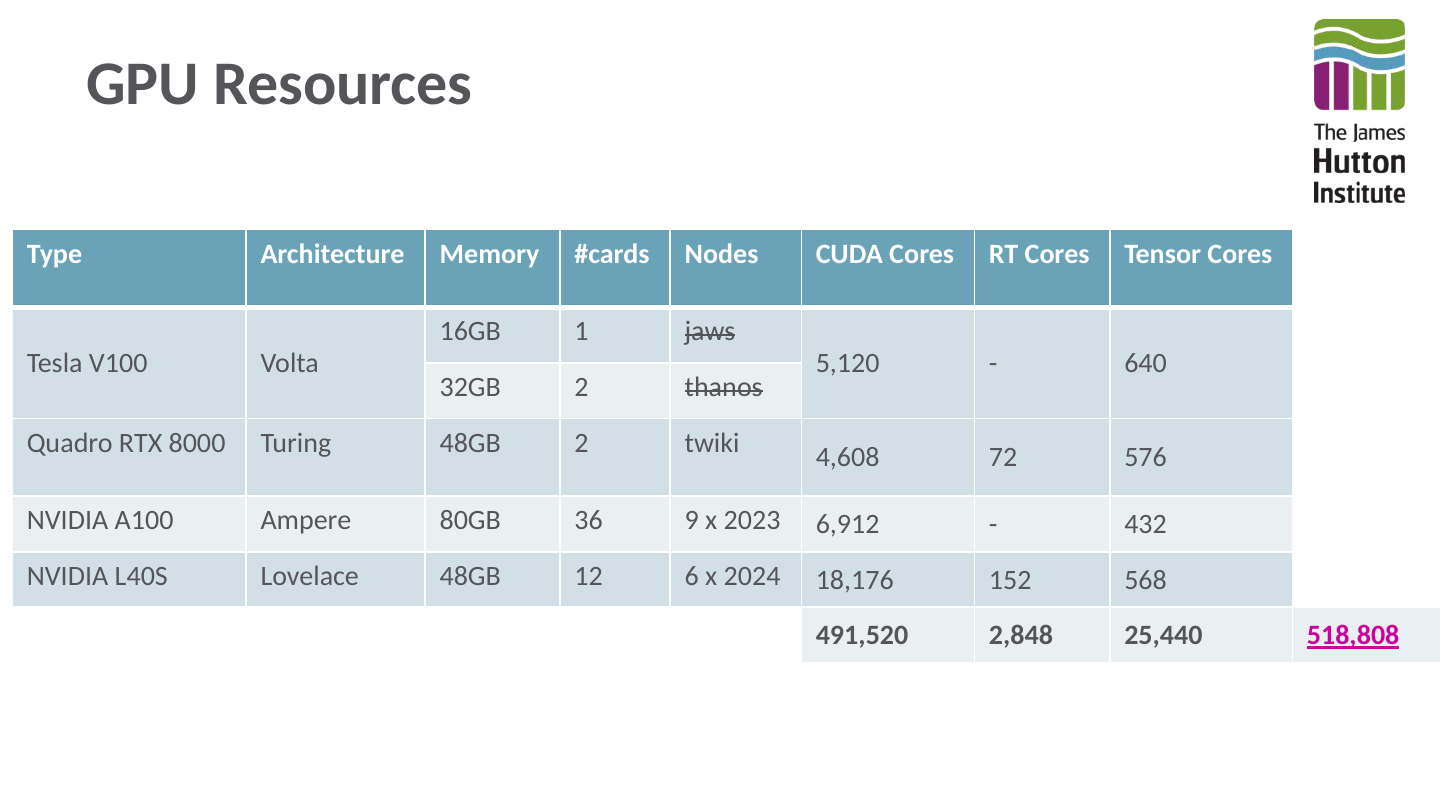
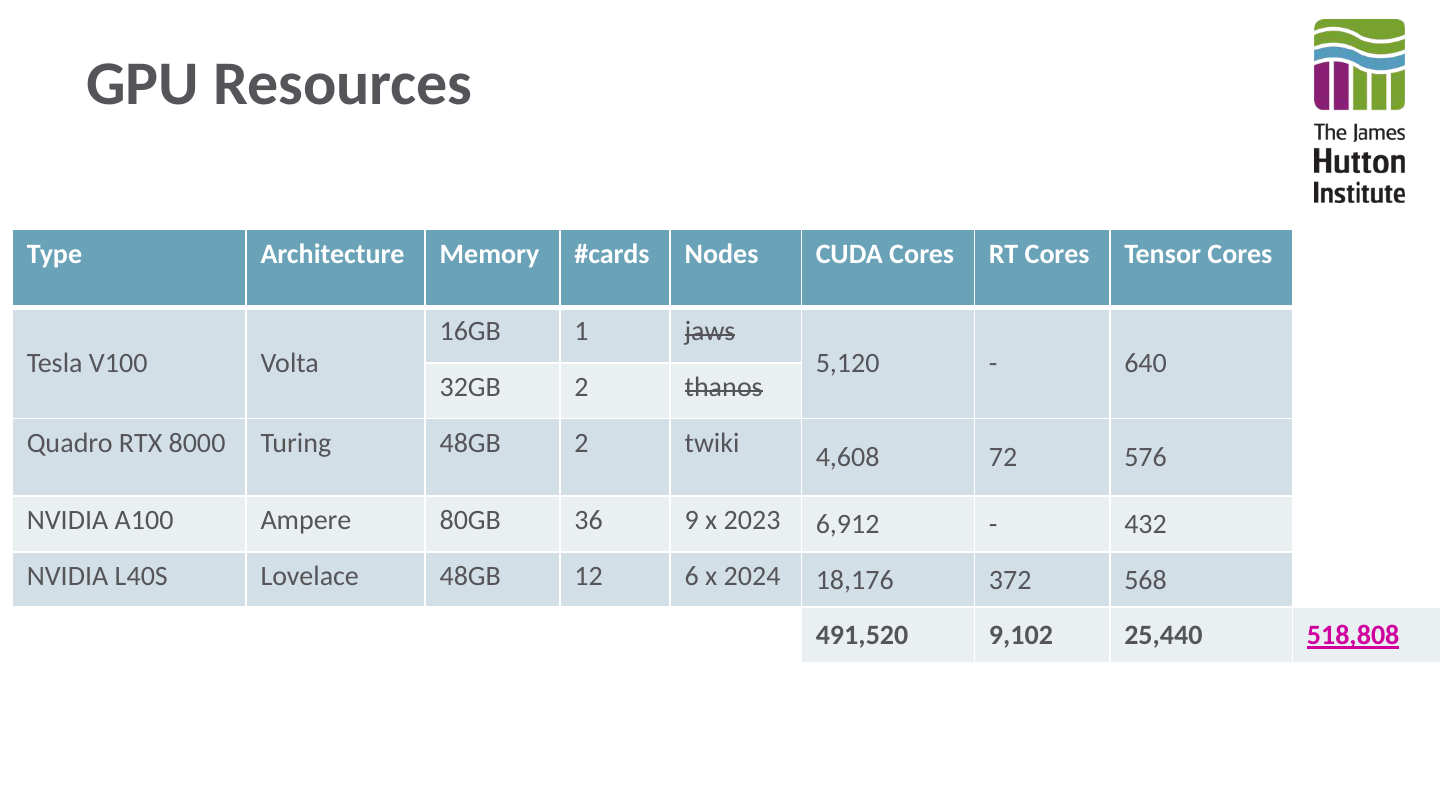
152: 152 -> 372 (1010, 580)
2,848: 2,848 -> 9,102 (1021, 636)
